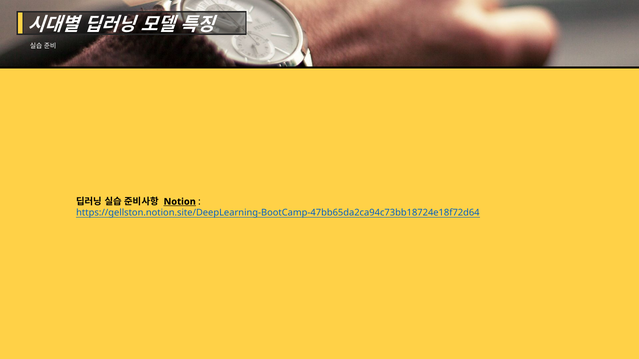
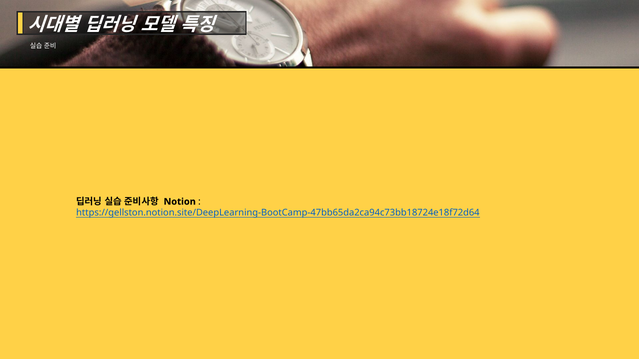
Notion underline: present -> none (180, 202)
